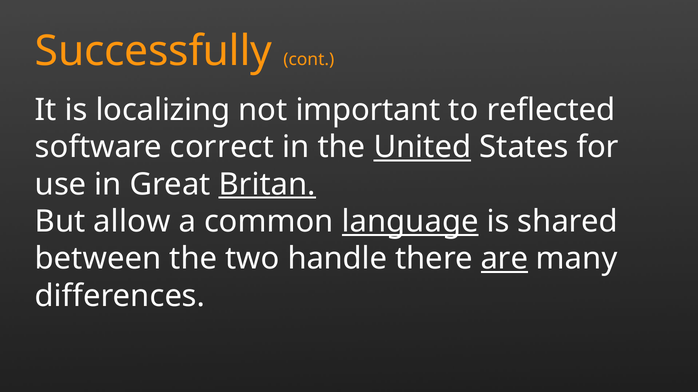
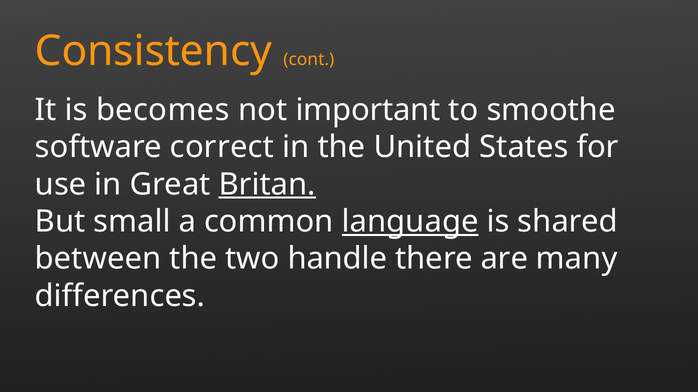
Successfully: Successfully -> Consistency (153, 51)
localizing: localizing -> becomes (163, 110)
reflected: reflected -> smoothe (551, 110)
United underline: present -> none (422, 147)
allow: allow -> small (132, 222)
are underline: present -> none (504, 259)
